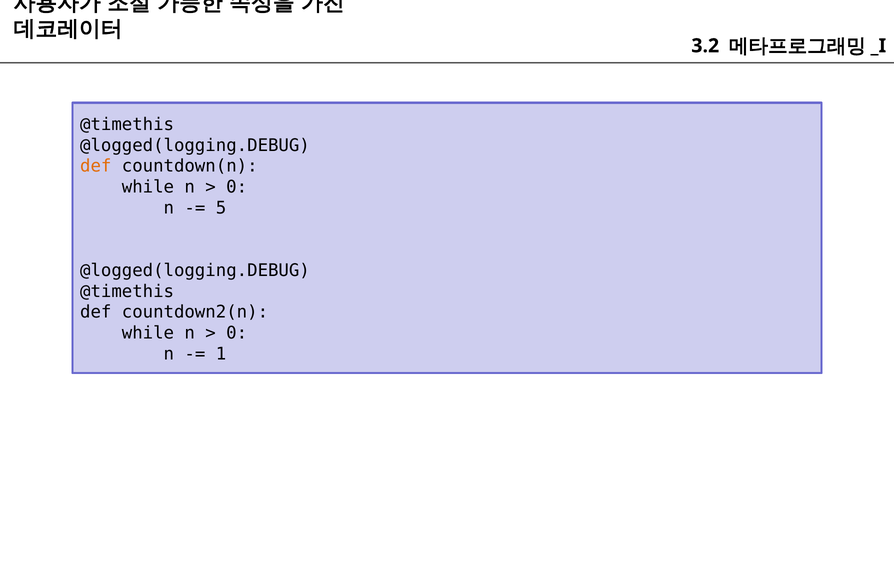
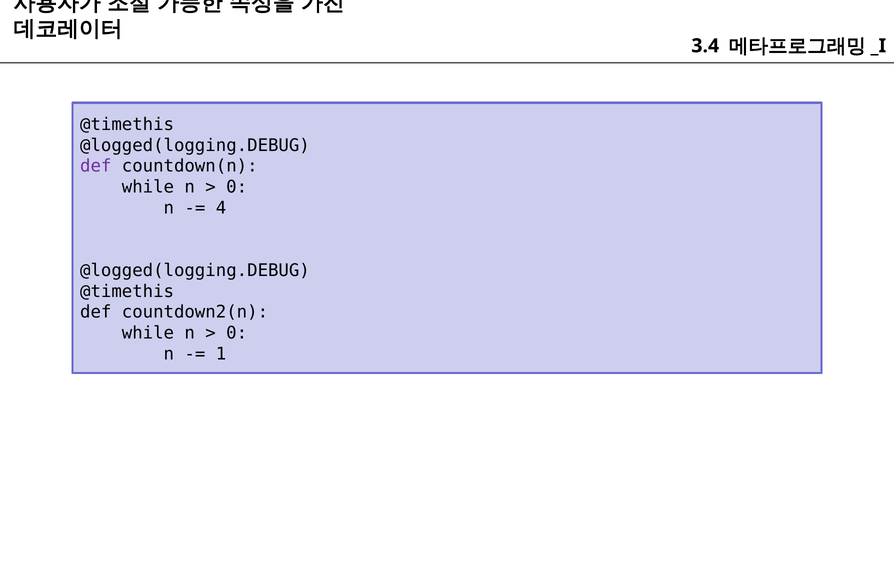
3.2: 3.2 -> 3.4 (705, 46)
def colour: orange -> purple (96, 166)
5: 5 -> 4 (221, 208)
